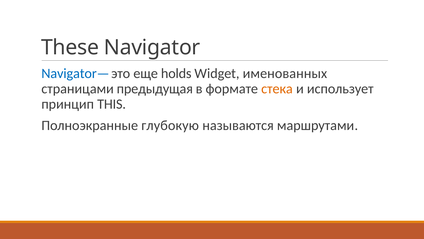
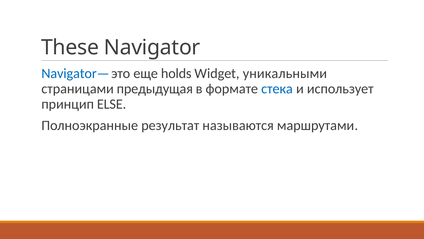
именованных: именованных -> уникальными (285, 73)
стека colour: orange -> blue (277, 89)
THIS: THIS -> ELSE (112, 104)
глубокую: глубокую -> результат (170, 125)
